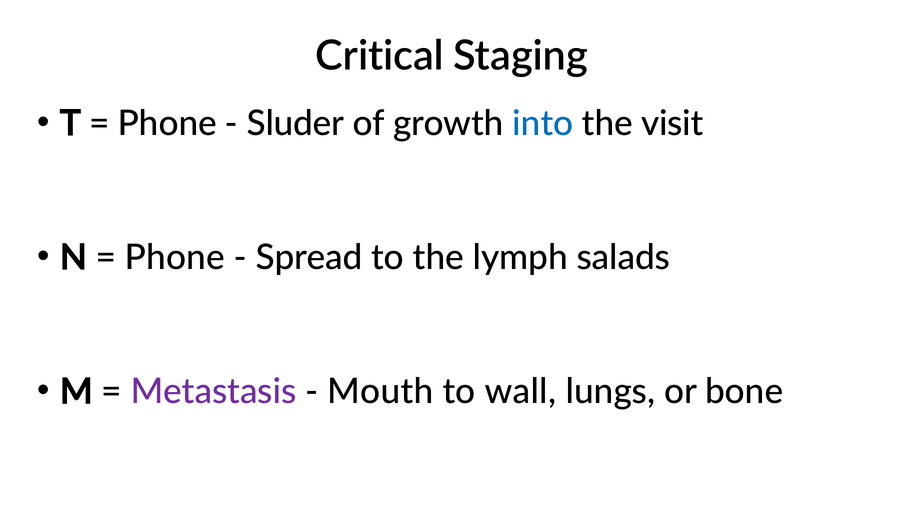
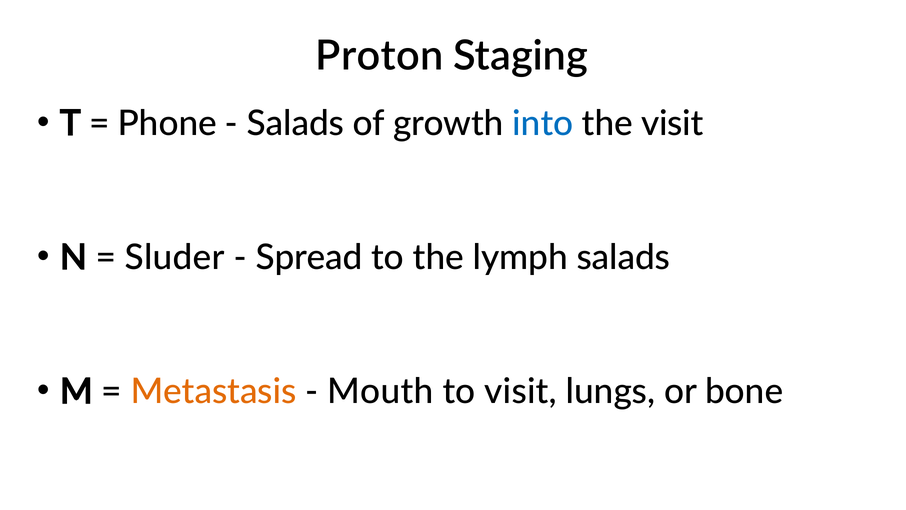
Critical: Critical -> Proton (379, 56)
Sluder: Sluder -> Salads (295, 123)
Phone: Phone -> Sluder (175, 257)
Metastasis colour: purple -> orange (214, 391)
to wall: wall -> visit (521, 391)
